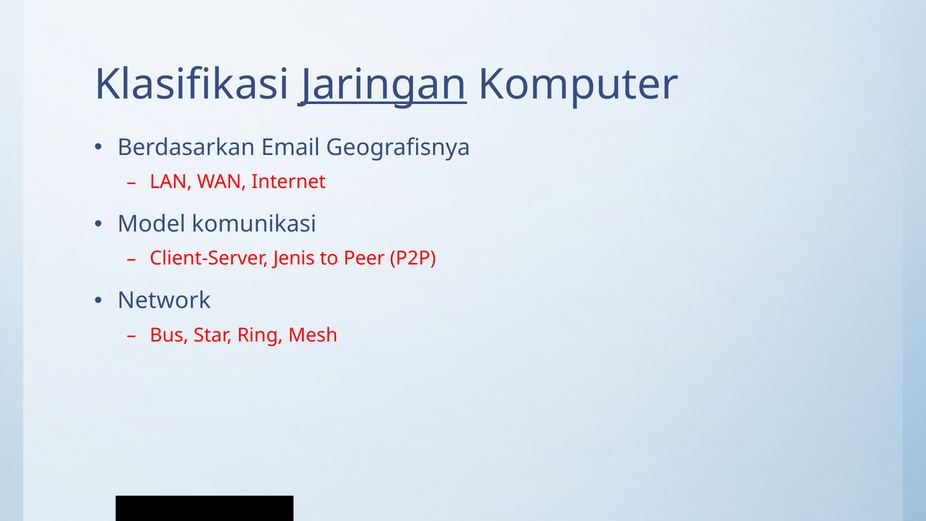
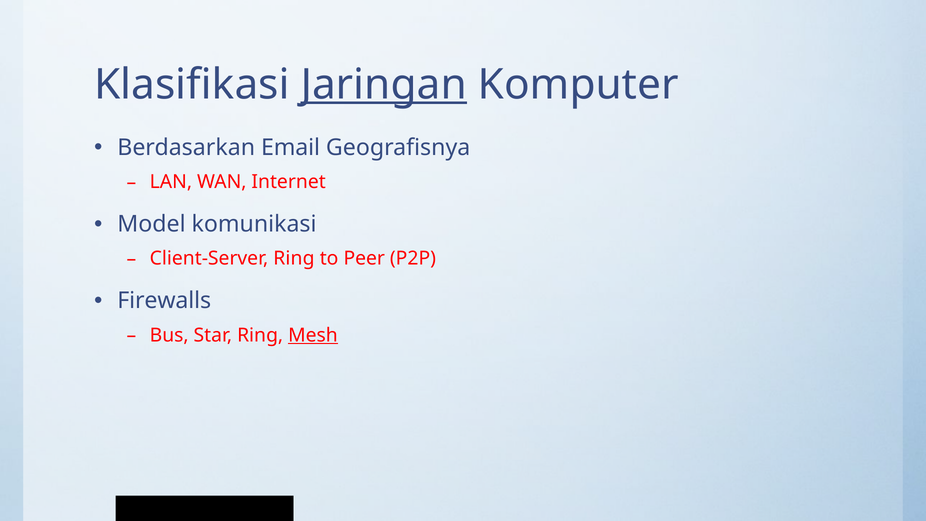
Client-Server Jenis: Jenis -> Ring (294, 259)
Network: Network -> Firewalls (164, 301)
Mesh underline: none -> present (313, 335)
